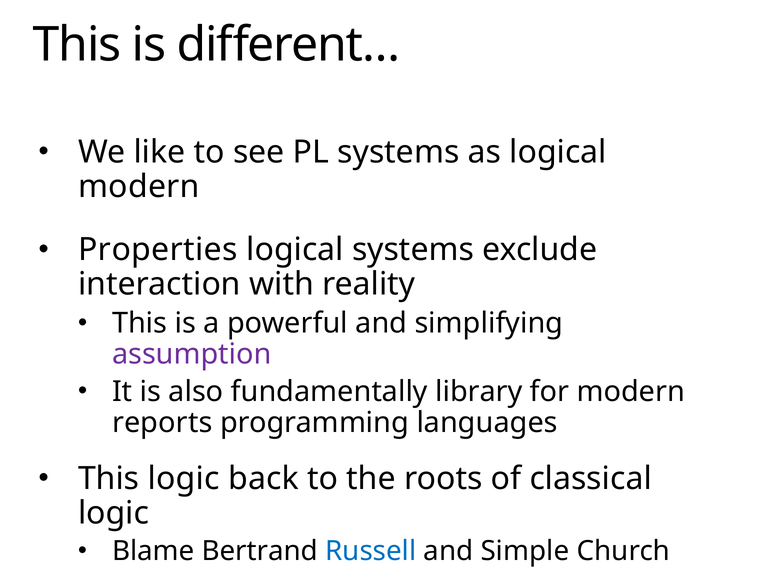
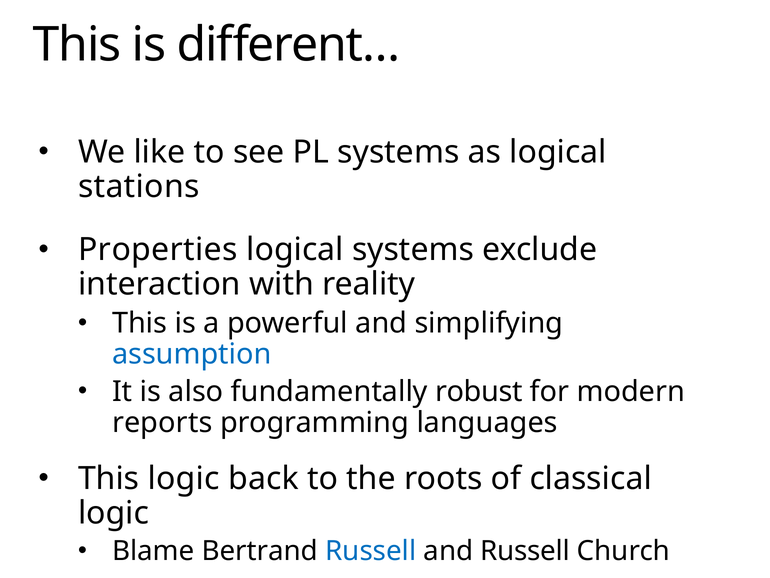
modern: modern -> stations (139, 187)
assumption colour: purple -> blue (192, 354)
library: library -> robust (479, 391)
and Simple: Simple -> Russell (525, 551)
